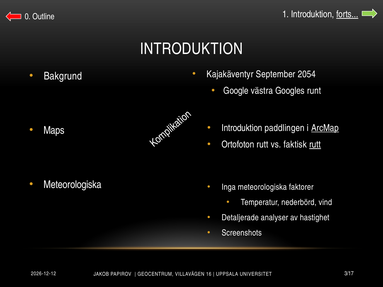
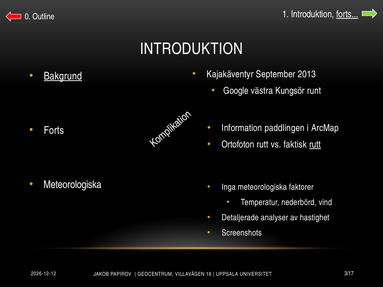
2054: 2054 -> 2013 (307, 74)
Bakgrund underline: none -> present (63, 76)
Googles: Googles -> Kungsör (290, 91)
Introduktion: Introduktion -> Information (242, 128)
ArcMap underline: present -> none (325, 128)
Maps: Maps -> Forts (54, 130)
